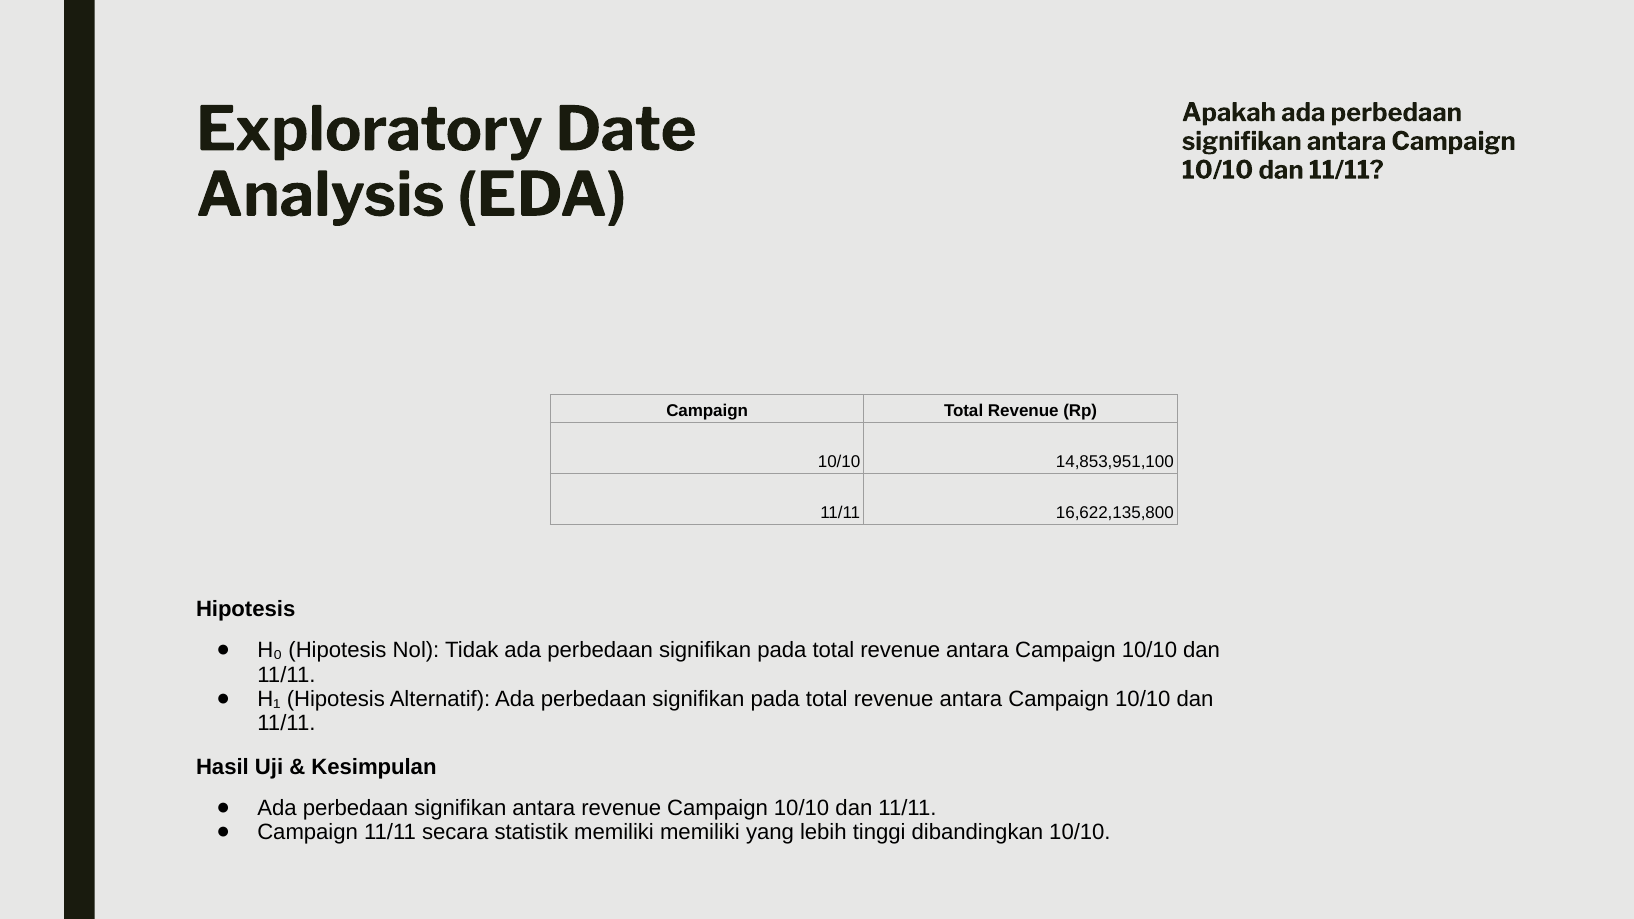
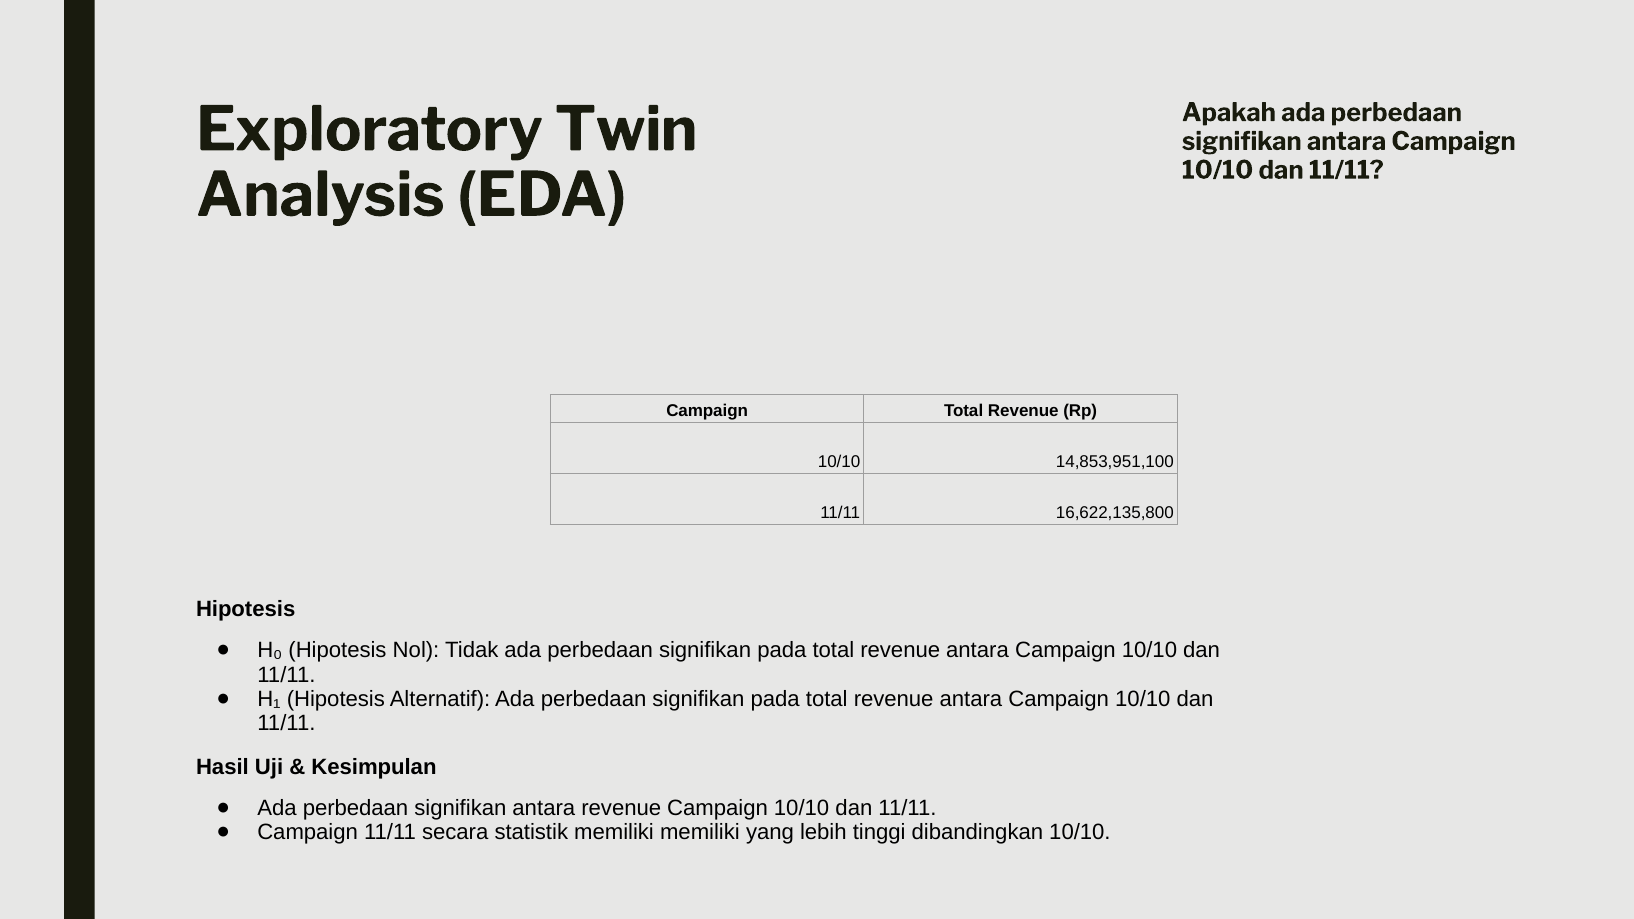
Date: Date -> Twin (626, 130)
